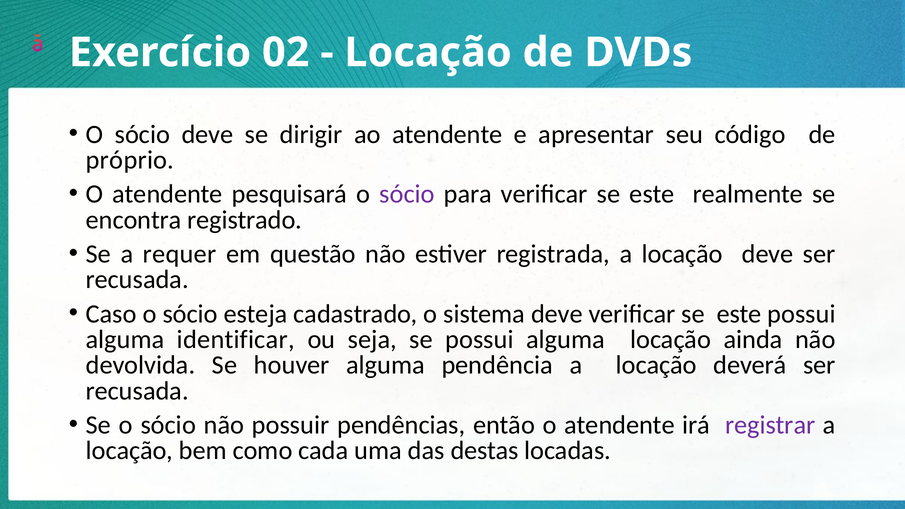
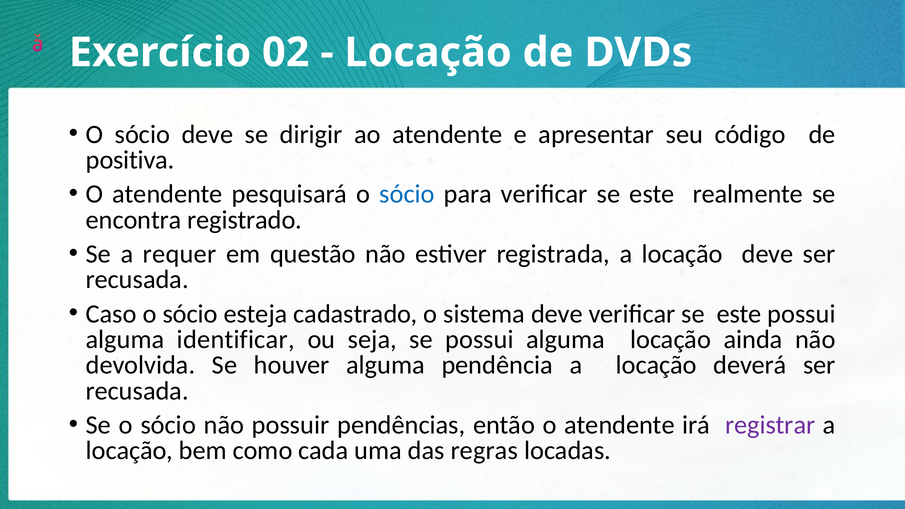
próprio: próprio -> positiva (130, 160)
sócio colour: purple -> blue (407, 194)
destas: destas -> regras (484, 451)
